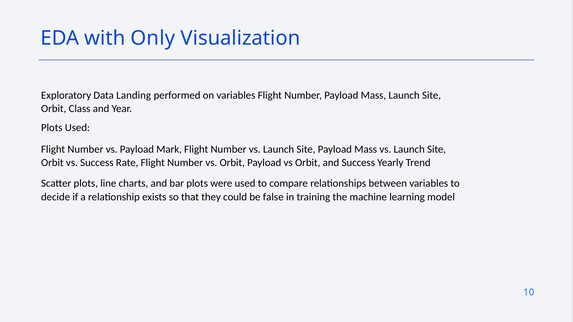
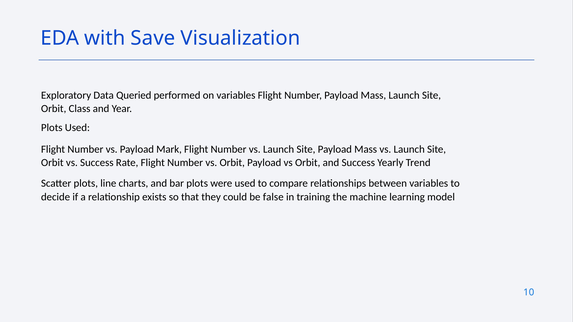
Only: Only -> Save (153, 38)
Landing: Landing -> Queried (134, 95)
